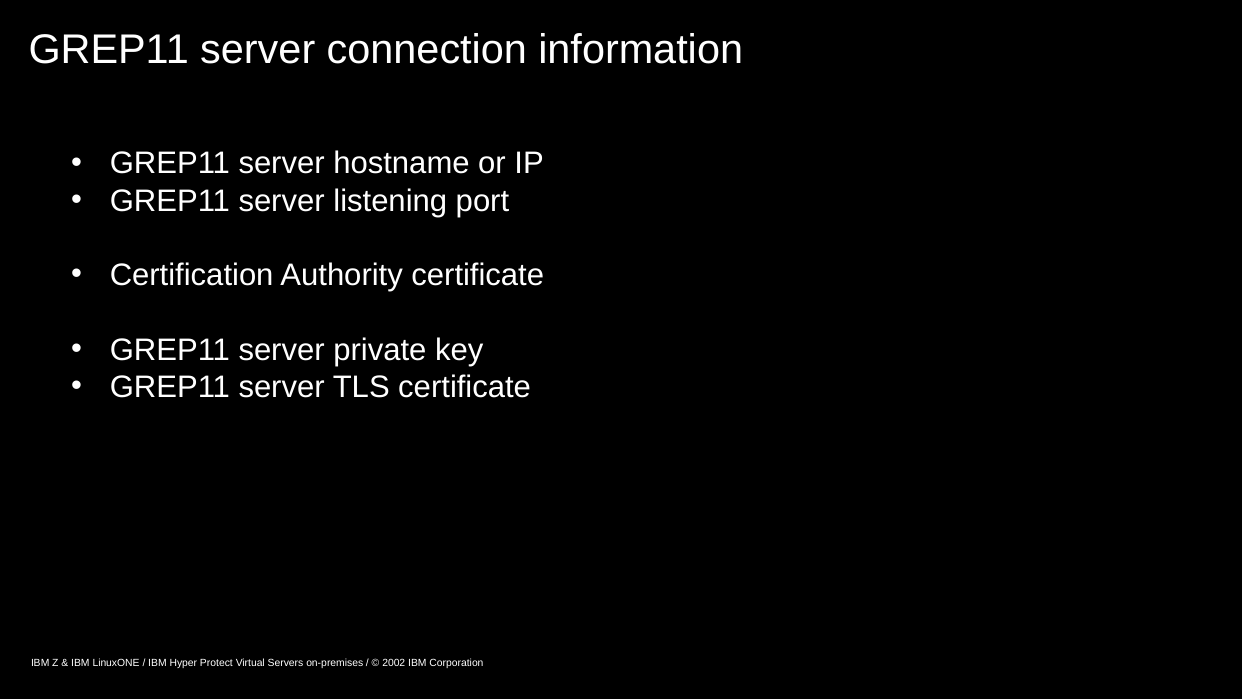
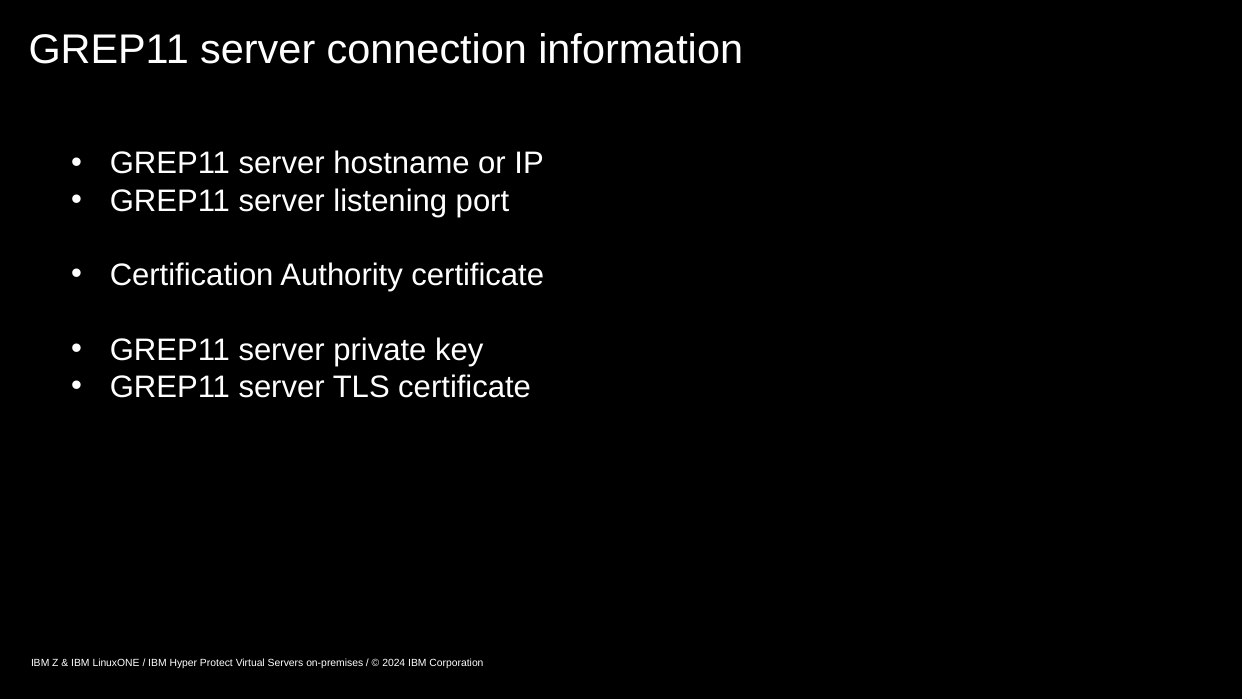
2002: 2002 -> 2024 (394, 662)
